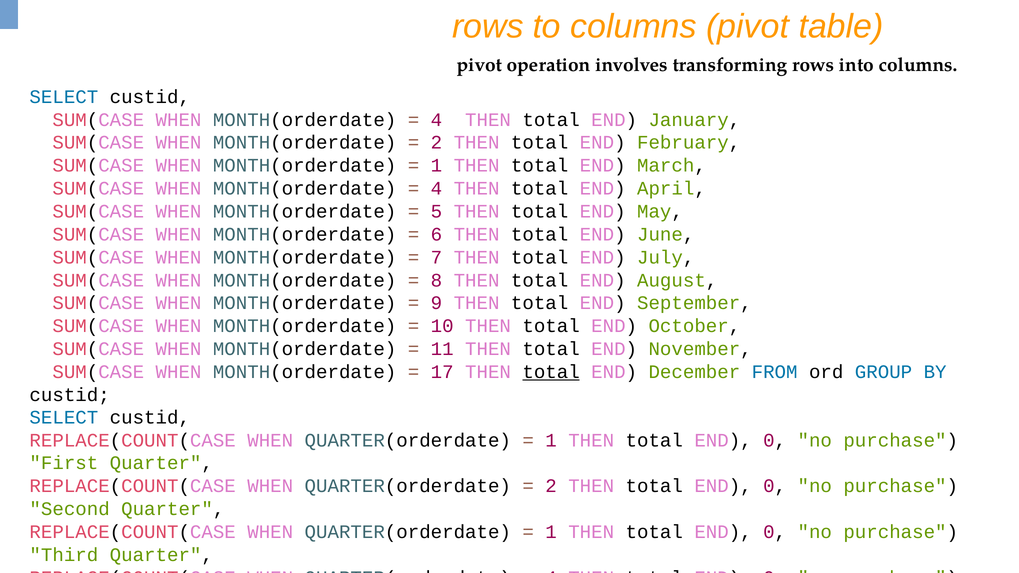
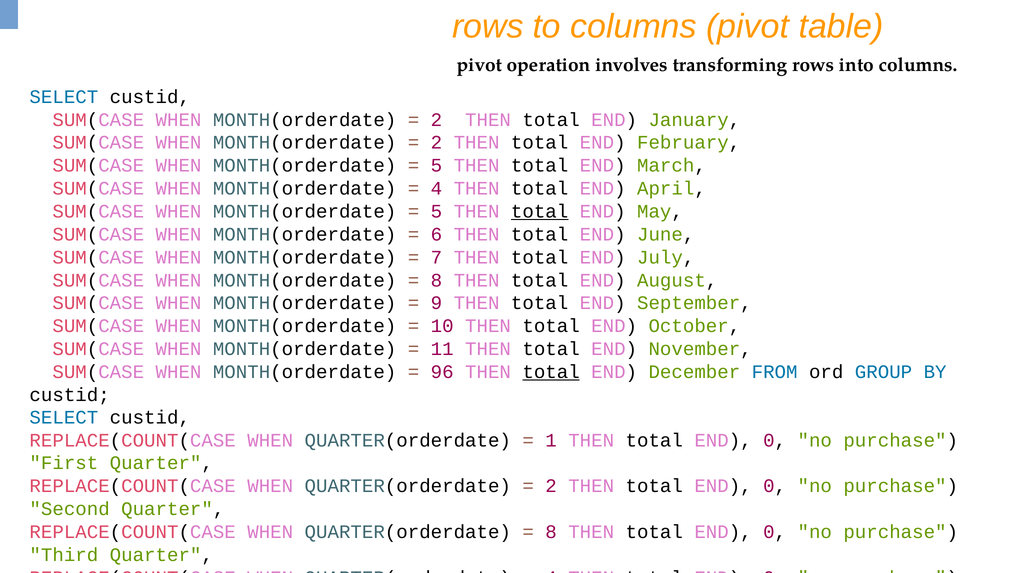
4: 4 -> 2 (436, 120)
1: 1 -> 5 (436, 166)
total underline: none -> present (540, 212)
17: 17 -> 96 (442, 372)
1: 1 -> 8 (551, 532)
